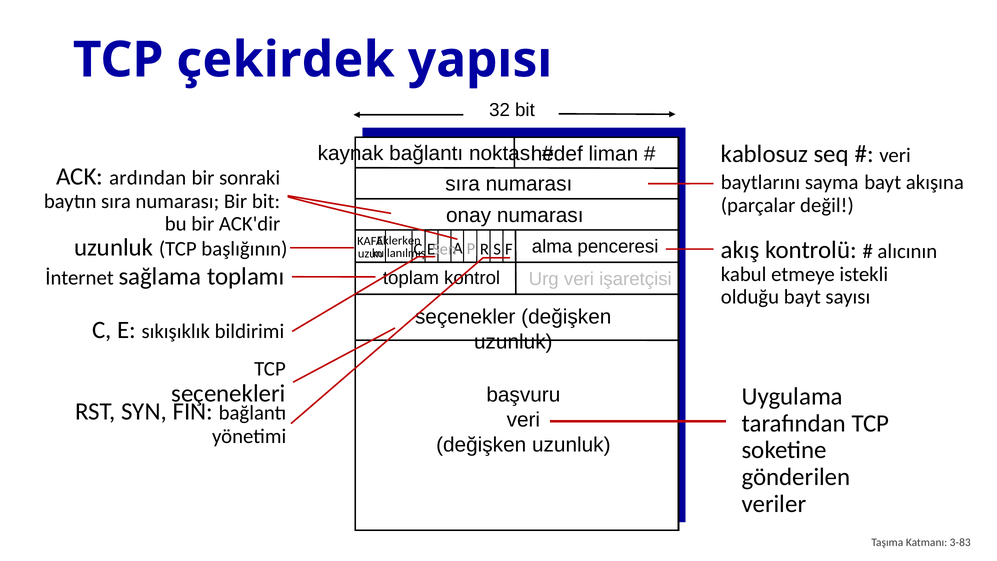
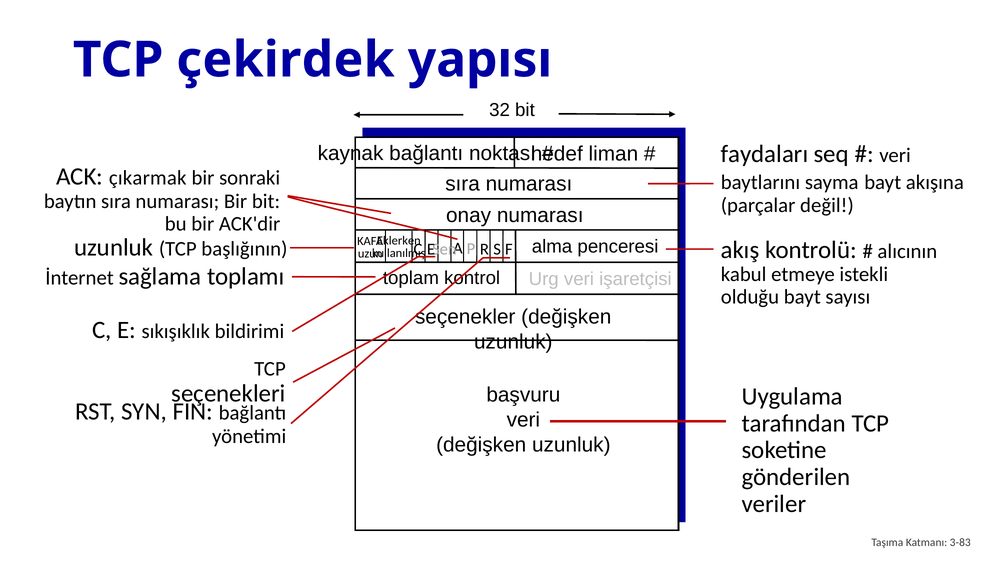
kablosuz: kablosuz -> faydaları (765, 154)
ardından: ardından -> çıkarmak (148, 178)
